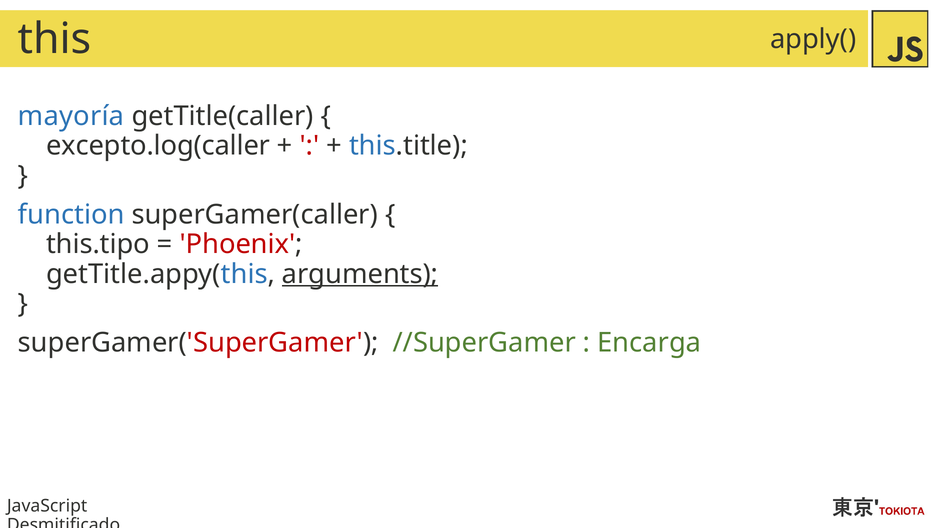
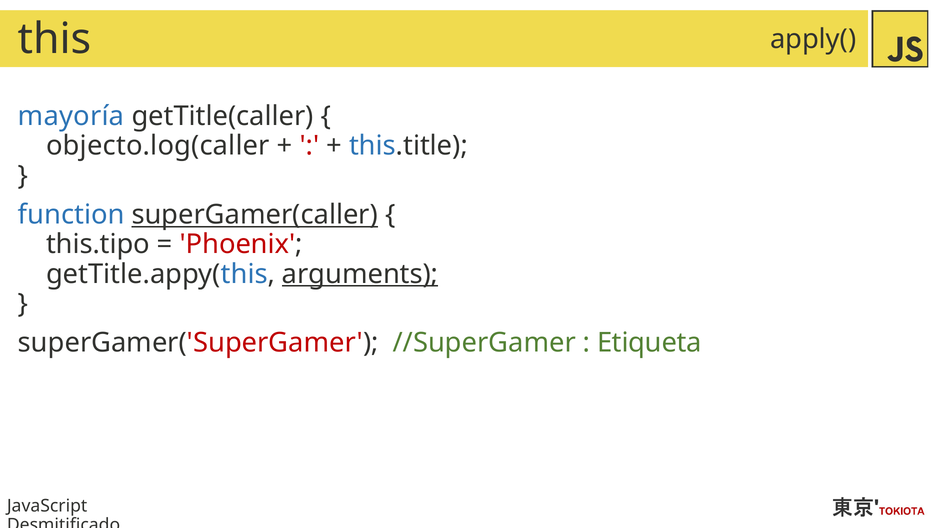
excepto.log(caller: excepto.log(caller -> objecto.log(caller (158, 146)
superGamer(caller underline: none -> present (255, 215)
Encarga: Encarga -> Etiqueta (649, 343)
